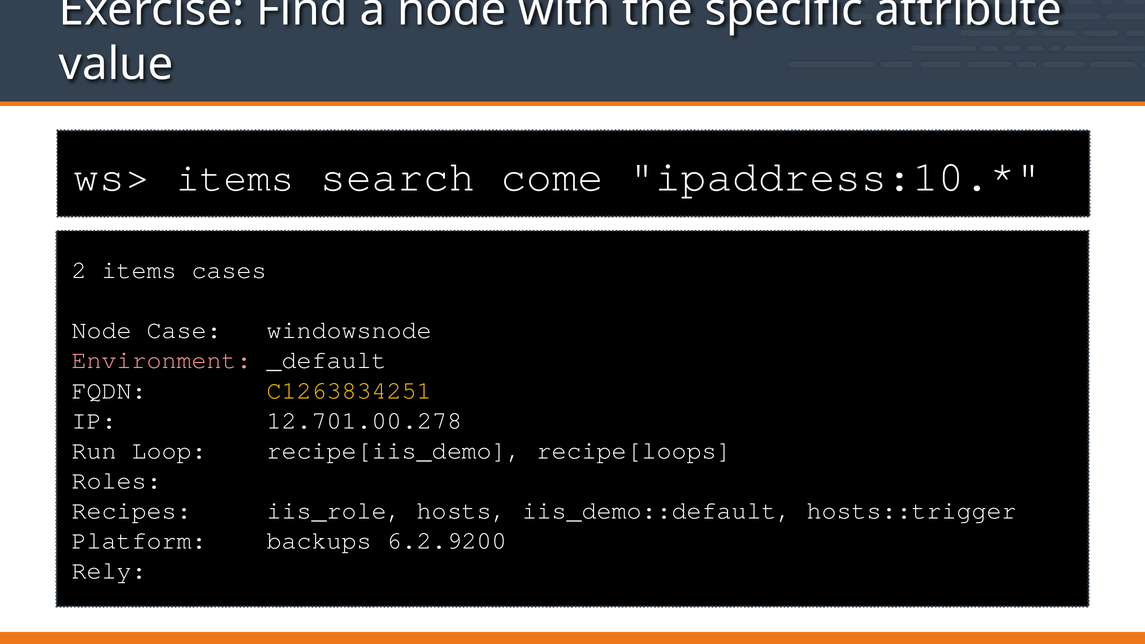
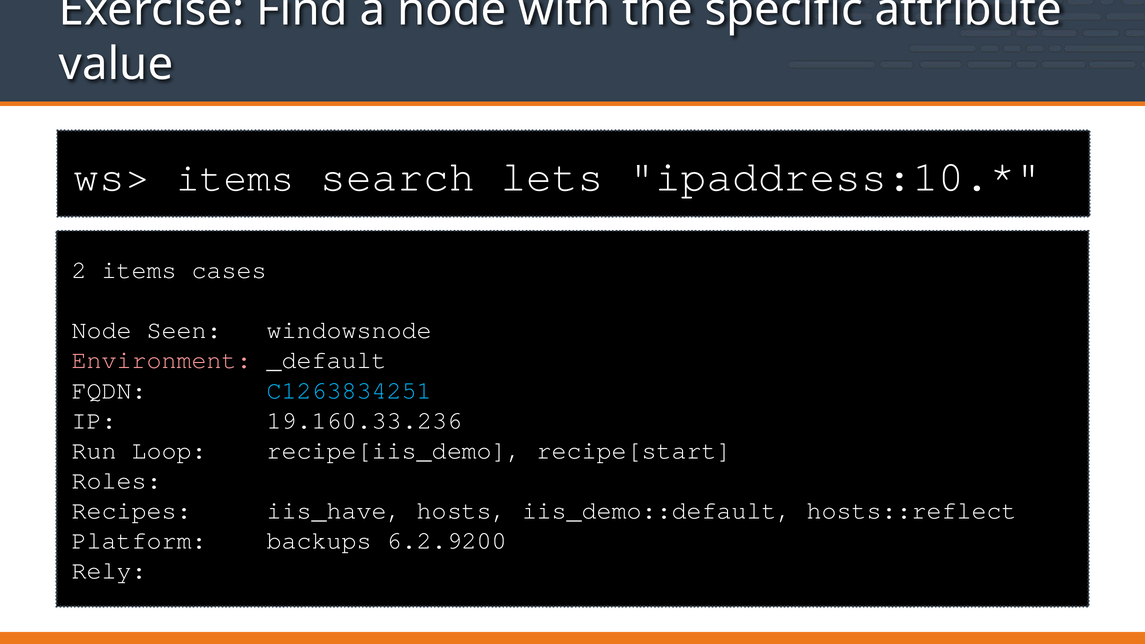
come: come -> lets (552, 177)
Case: Case -> Seen (185, 330)
C1263834251 colour: yellow -> light blue (349, 390)
12.701.00.278: 12.701.00.278 -> 19.160.33.236 (364, 420)
recipe[loops: recipe[loops -> recipe[start (634, 450)
iis_role: iis_role -> iis_have (334, 511)
hosts::trigger: hosts::trigger -> hosts::reflect (912, 511)
